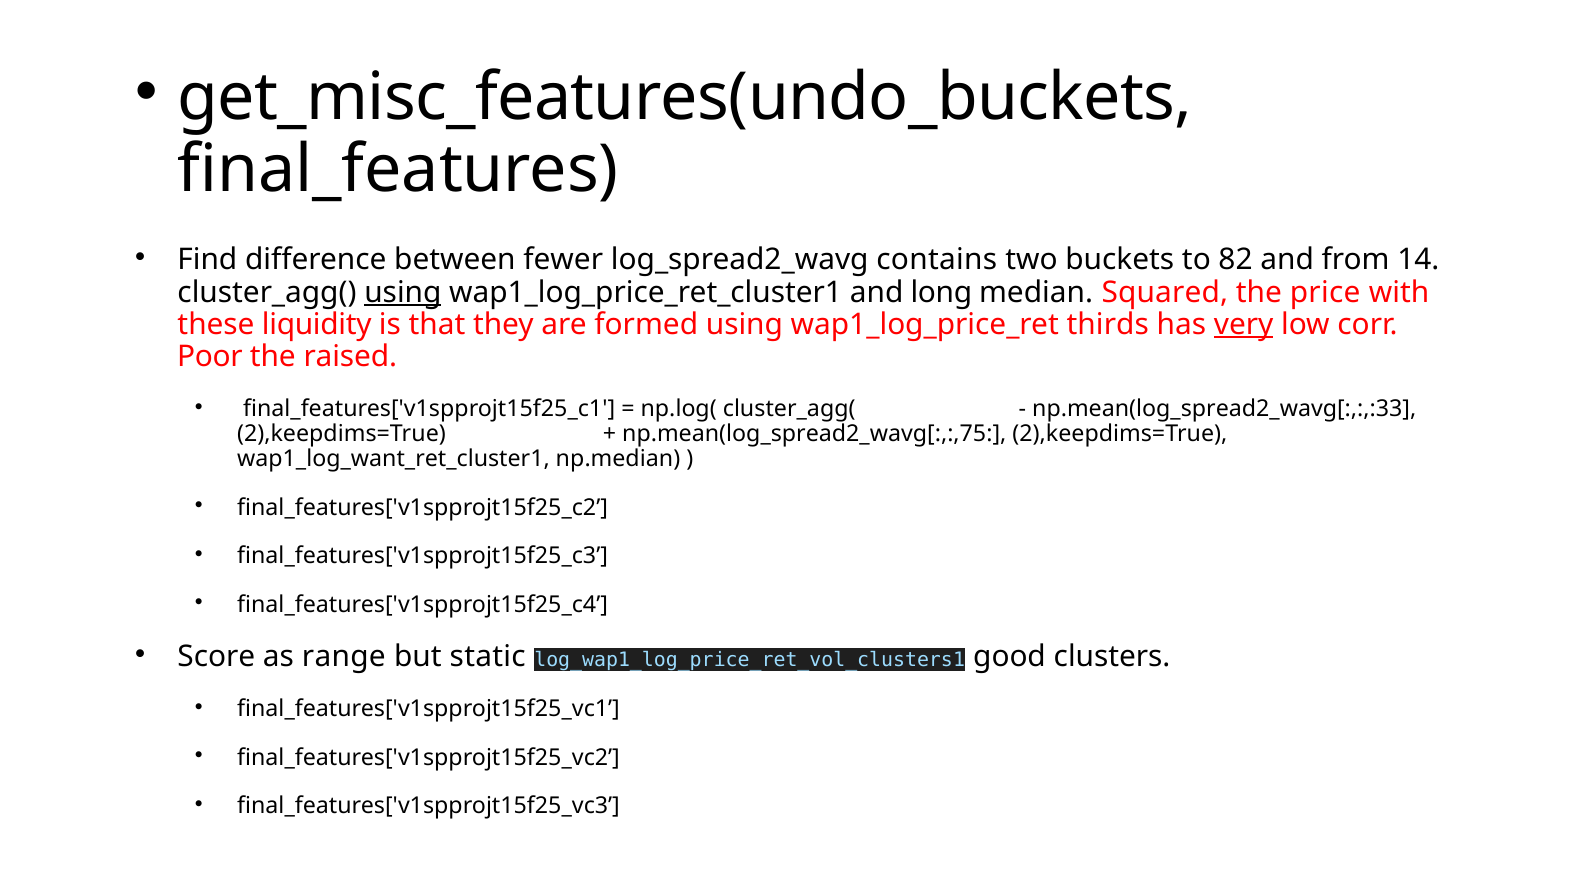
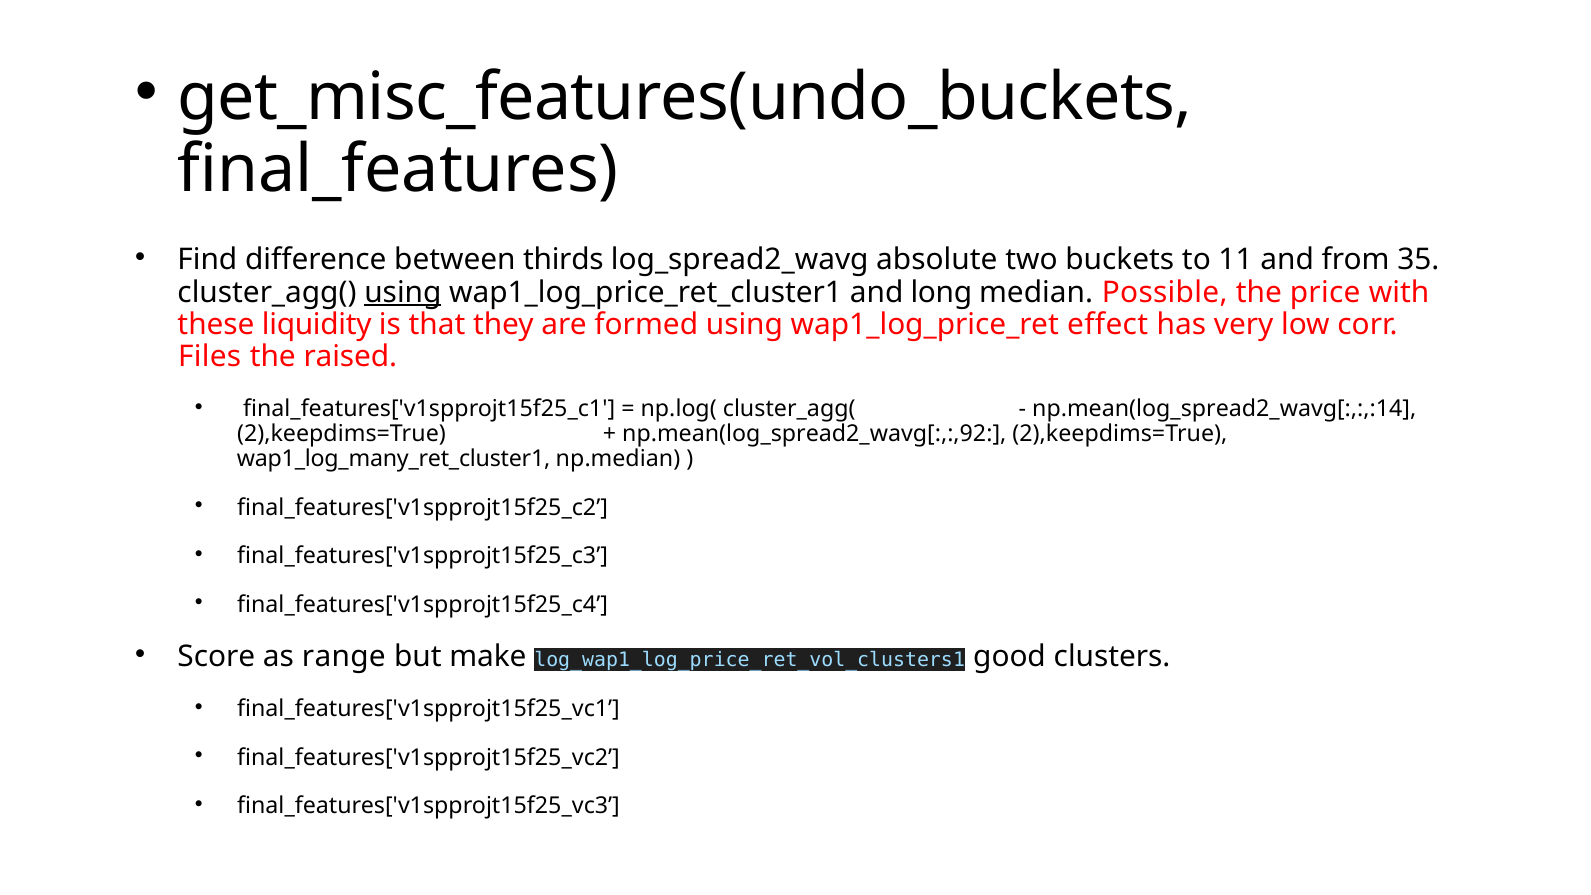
fewer: fewer -> thirds (563, 260)
contains: contains -> absolute (937, 260)
82: 82 -> 11 (1236, 260)
14: 14 -> 35 (1418, 260)
Squared: Squared -> Possible (1165, 292)
thirds: thirds -> effect (1108, 325)
very underline: present -> none (1244, 325)
Poor: Poor -> Files (210, 357)
np.mean(log_spread2_wavg[:,:,:33: np.mean(log_spread2_wavg[:,:,:33 -> np.mean(log_spread2_wavg[:,:,:14 (1224, 409)
np.mean(log_spread2_wavg[:,:,75: np.mean(log_spread2_wavg[:,:,75 -> np.mean(log_spread2_wavg[:,:,92 (814, 434)
wap1_log_want_ret_cluster1: wap1_log_want_ret_cluster1 -> wap1_log_many_ret_cluster1 (394, 459)
static: static -> make (488, 657)
